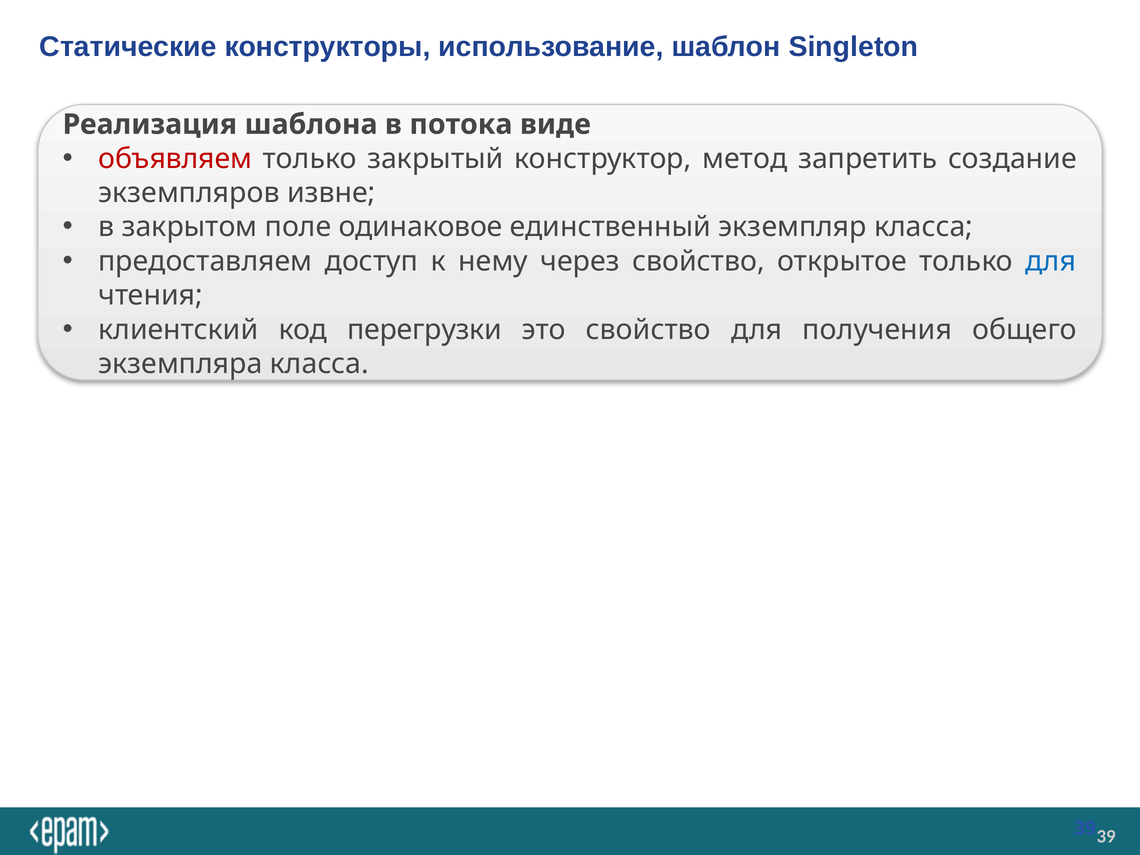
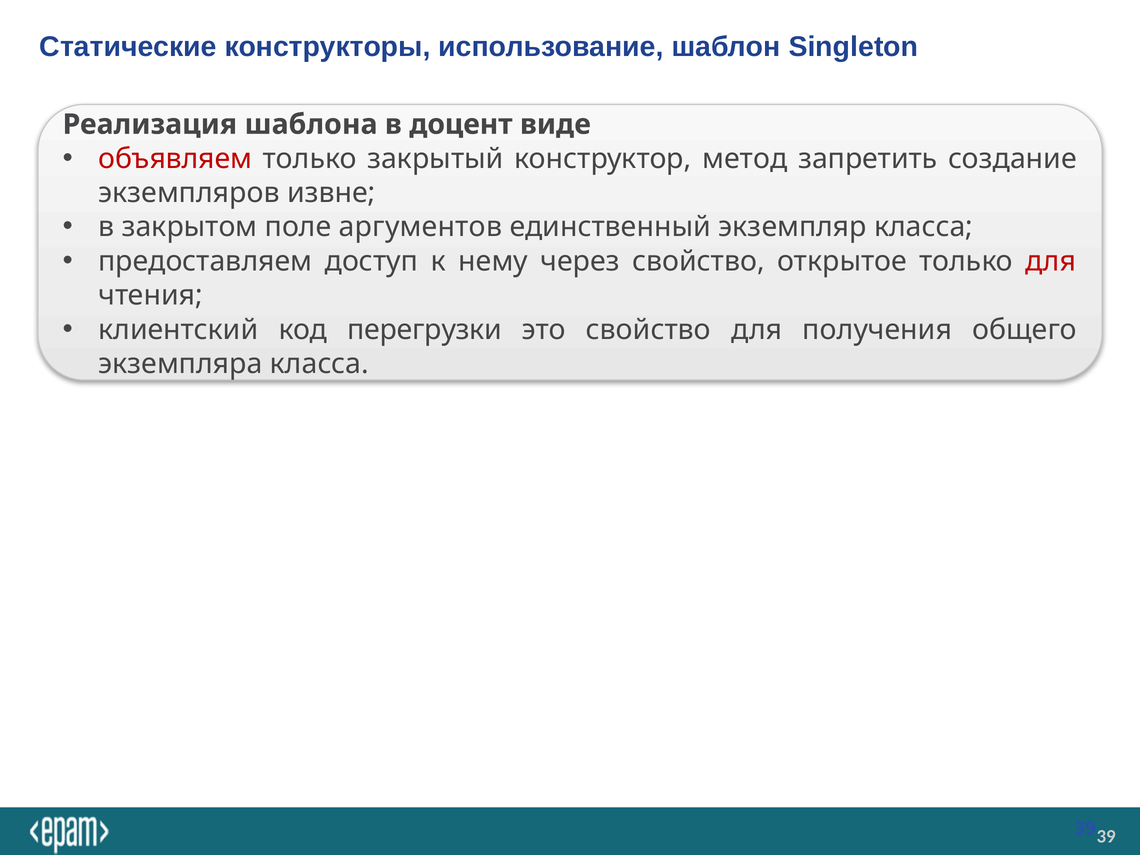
потока: потока -> доцент (461, 124)
одинаковое: одинаковое -> аргументов (420, 227)
для colour: blue -> red (1051, 261)
